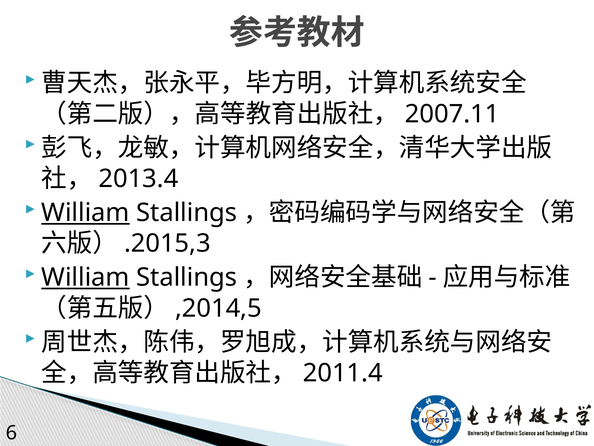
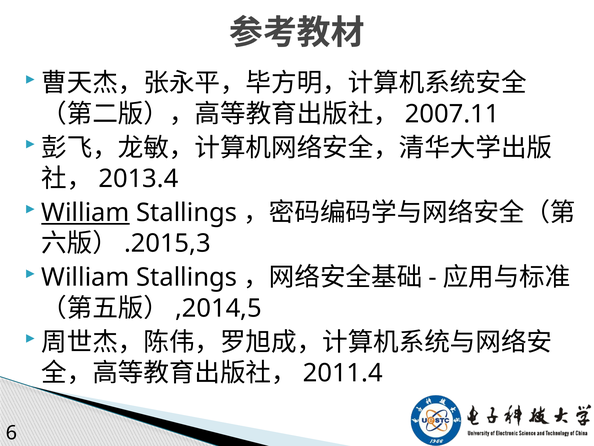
William underline: present -> none (85, 277)
